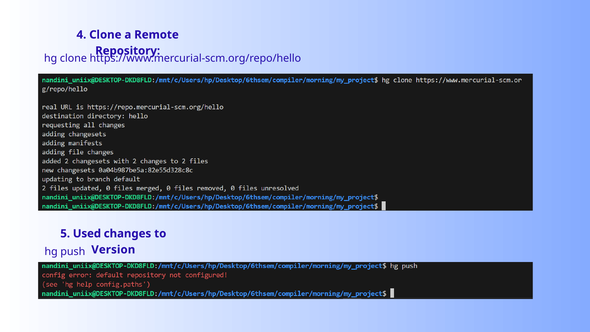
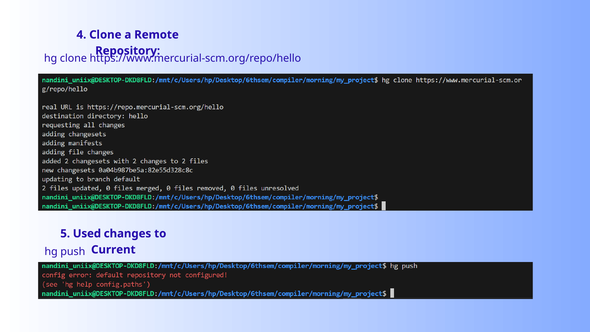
Version: Version -> Current (113, 250)
